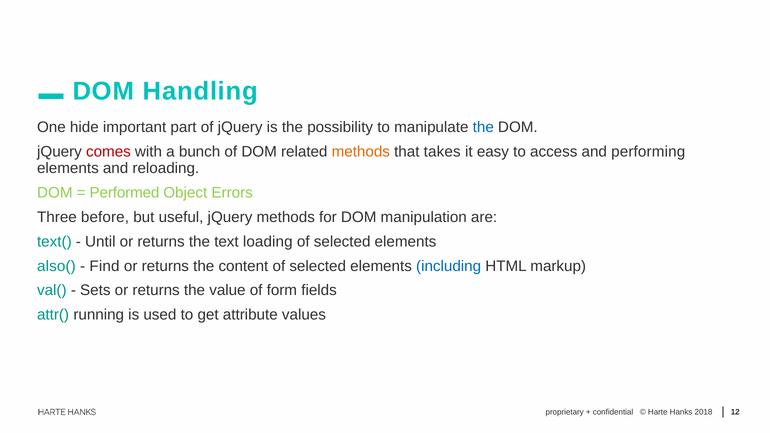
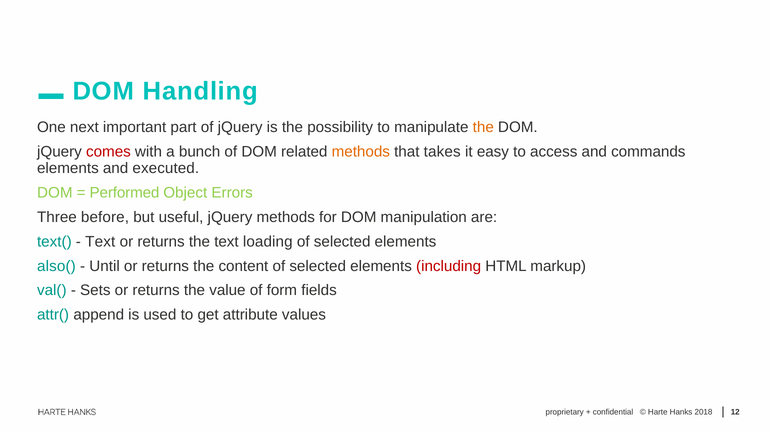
hide: hide -> next (84, 127)
the colour: blue -> orange (483, 127)
performing: performing -> commands (648, 152)
reloading: reloading -> executed (166, 168)
Until: Until -> Text (100, 242)
Find: Find -> Until (105, 266)
including colour: blue -> red (449, 266)
running: running -> append (99, 315)
